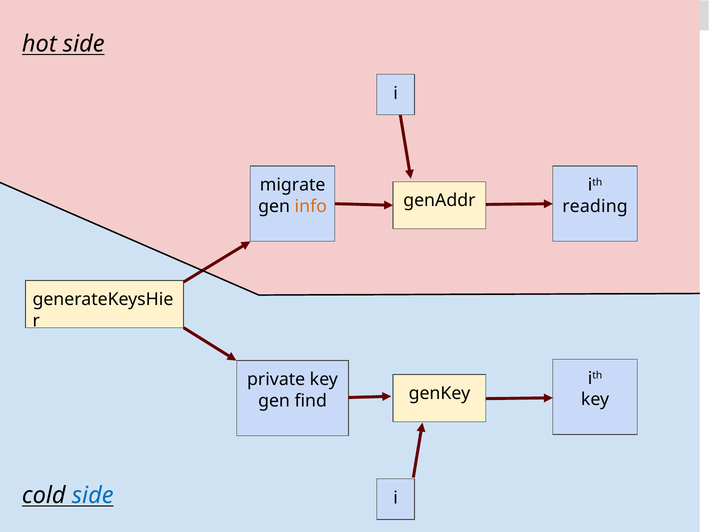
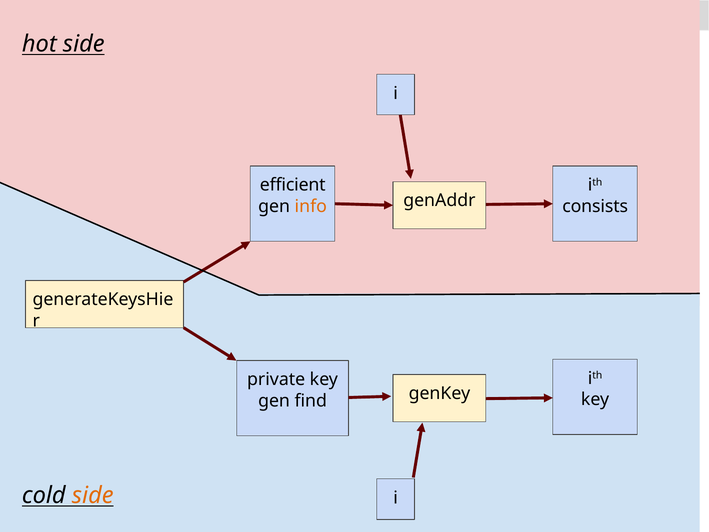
migrate: migrate -> efficient (293, 185)
reading: reading -> consists (595, 206)
side colour: blue -> orange (93, 495)
